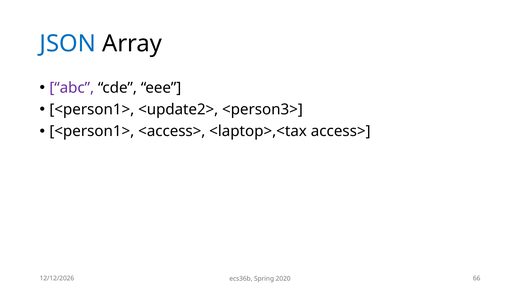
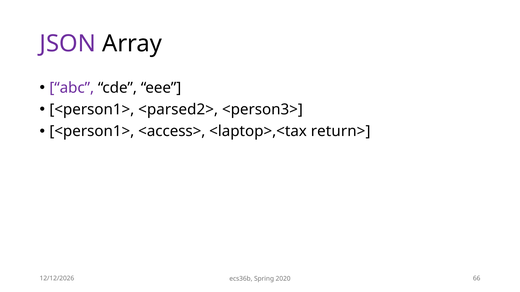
JSON colour: blue -> purple (68, 44)
<update2>: <update2> -> <parsed2> (178, 110)
access>: access> -> return> (341, 132)
